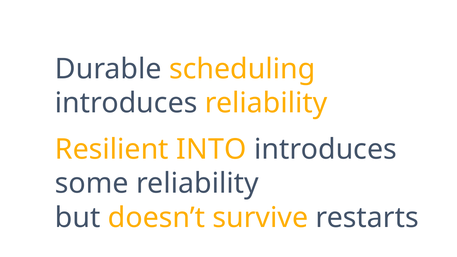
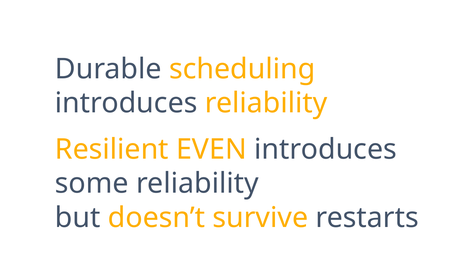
INTO: INTO -> EVEN (211, 149)
